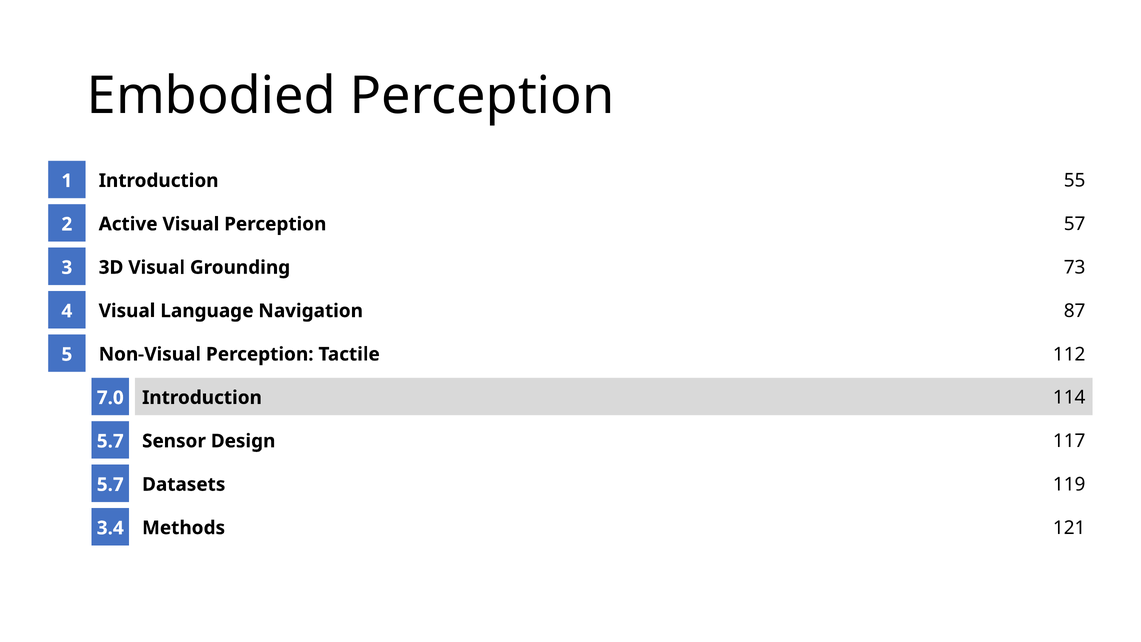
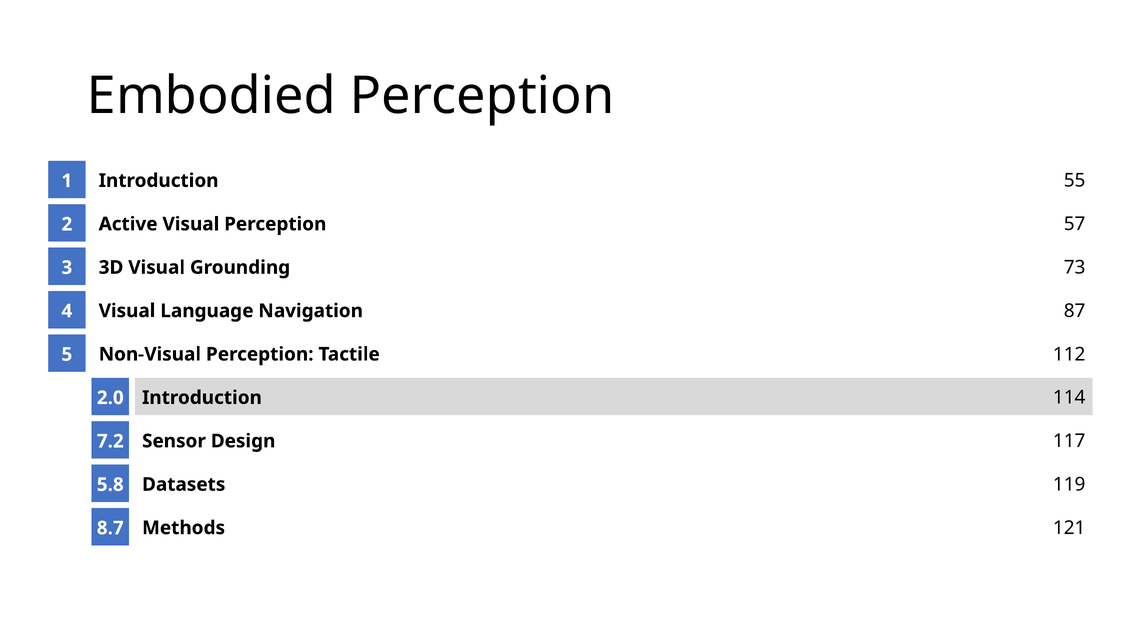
7.0: 7.0 -> 2.0 (110, 398)
5.7: 5.7 -> 7.2 (110, 441)
5.7: 5.7 -> 5.8 (110, 485)
3.4: 3.4 -> 8.7 (110, 528)
